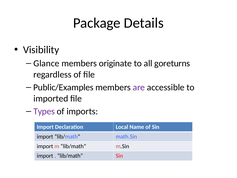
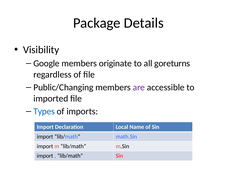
Glance: Glance -> Google (46, 63)
Public/Examples: Public/Examples -> Public/Changing (63, 87)
Types colour: purple -> blue (44, 111)
